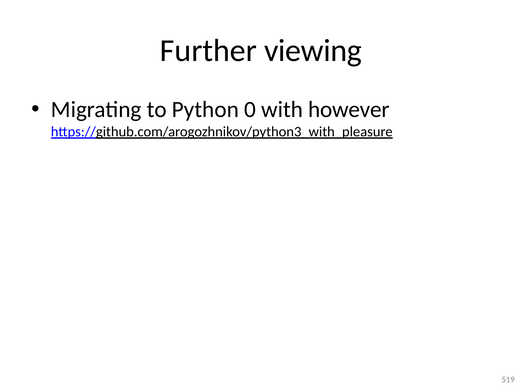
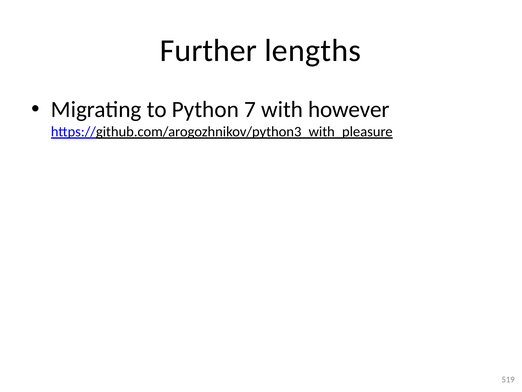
viewing: viewing -> lengths (313, 51)
0: 0 -> 7 (250, 110)
